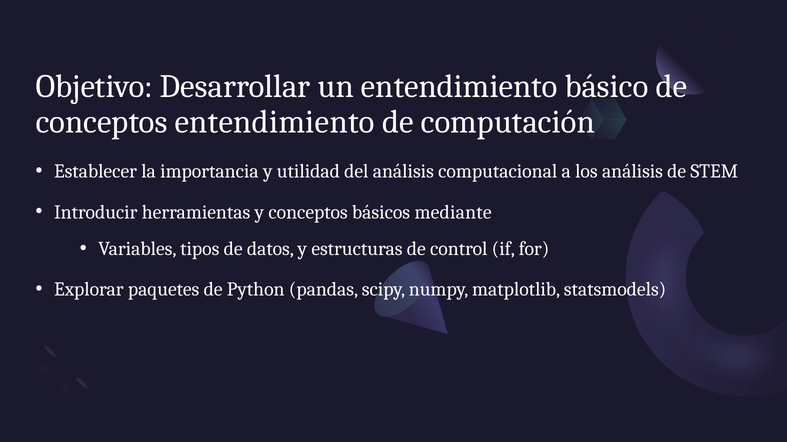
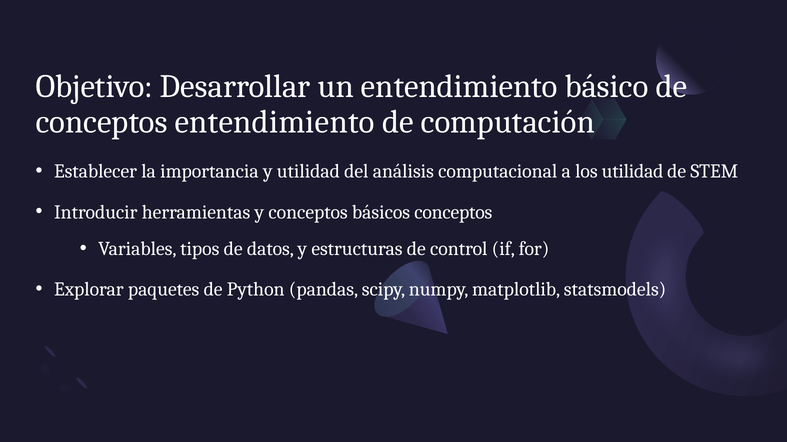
los análisis: análisis -> utilidad (633, 172)
básicos mediante: mediante -> conceptos (453, 212)
